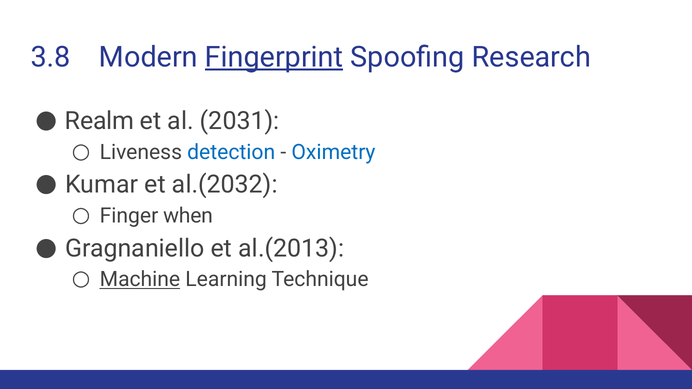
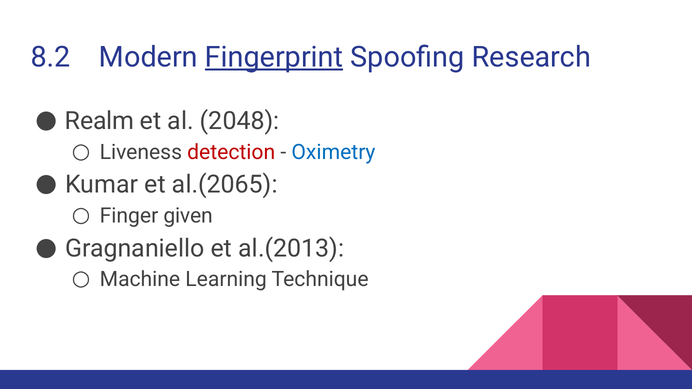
3.8: 3.8 -> 8.2 (50, 57)
2031: 2031 -> 2048 (240, 121)
detection colour: blue -> red (231, 152)
al.(2032: al.(2032 -> al.(2065 (225, 185)
when: when -> given (188, 216)
Machine underline: present -> none (140, 280)
